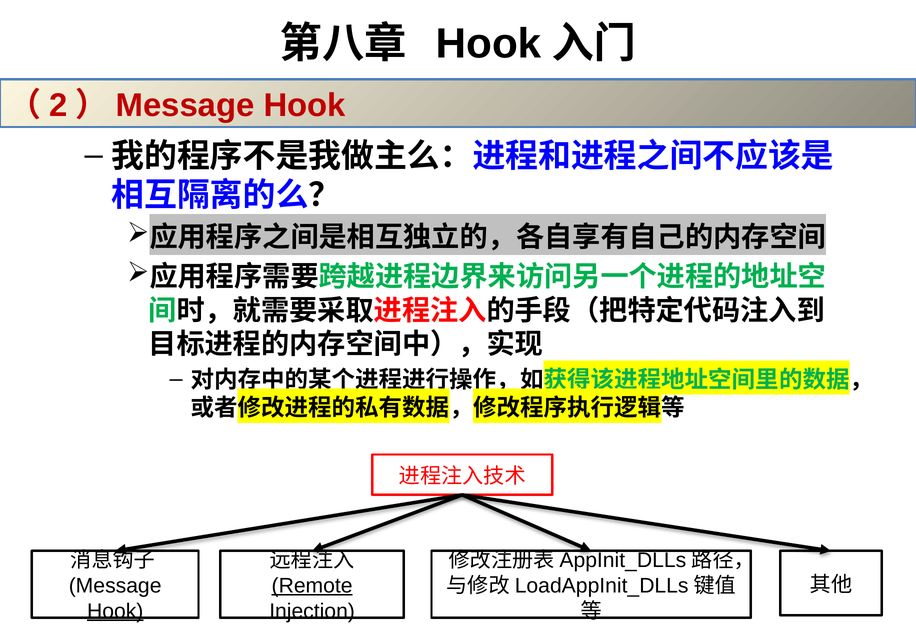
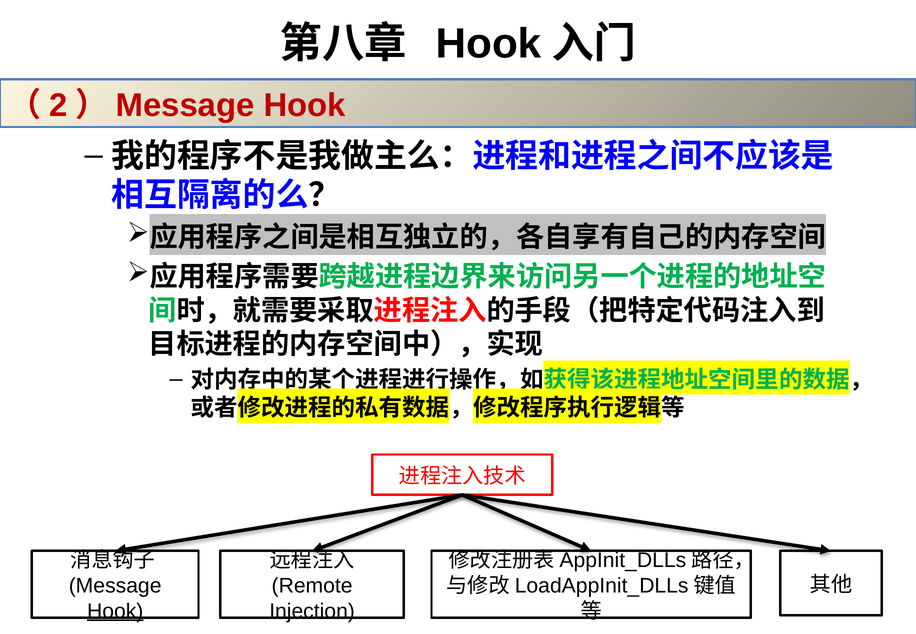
Remote underline: present -> none (312, 586)
